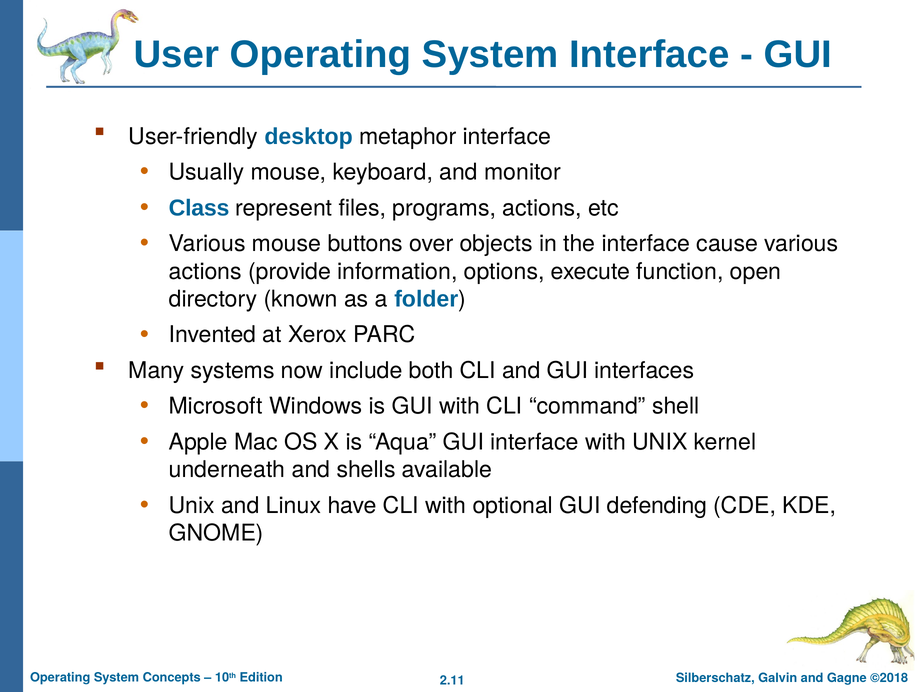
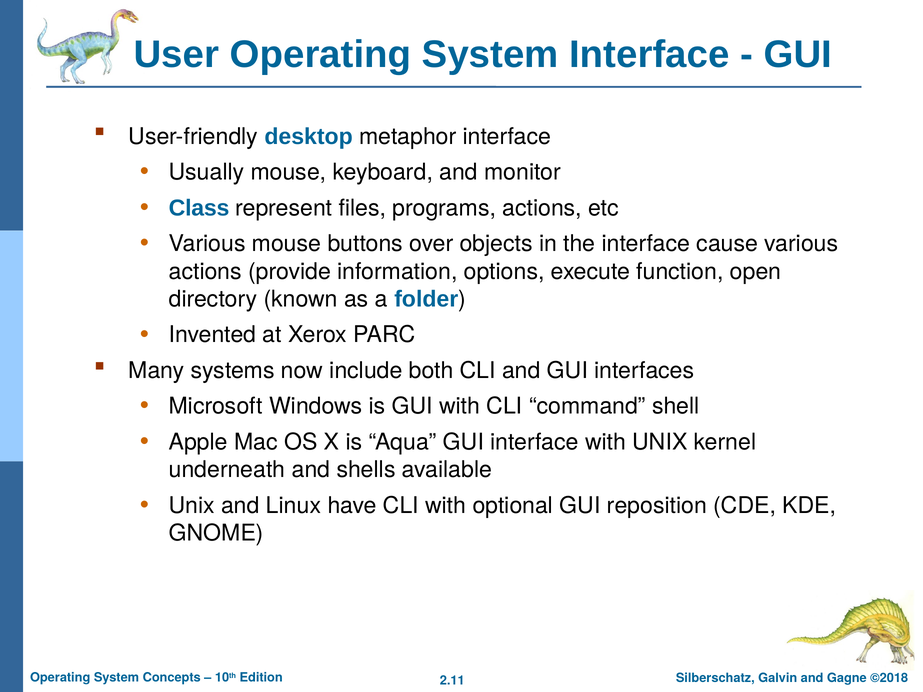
defending: defending -> reposition (657, 506)
